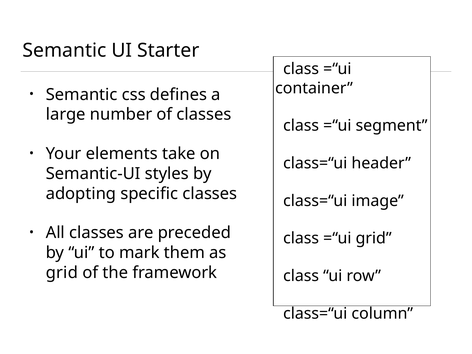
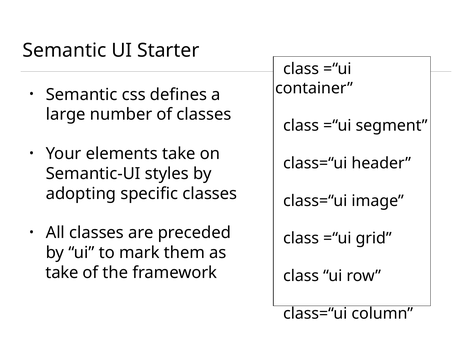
grid: grid -> take (62, 273)
